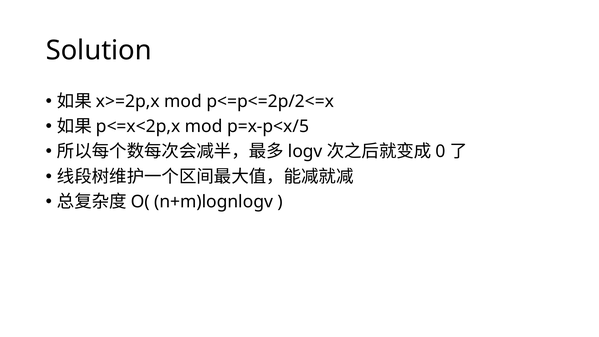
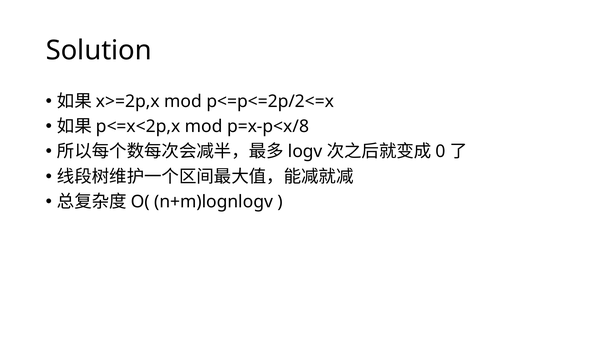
p=x-p<x/5: p=x-p<x/5 -> p=x-p<x/8 (268, 126)
